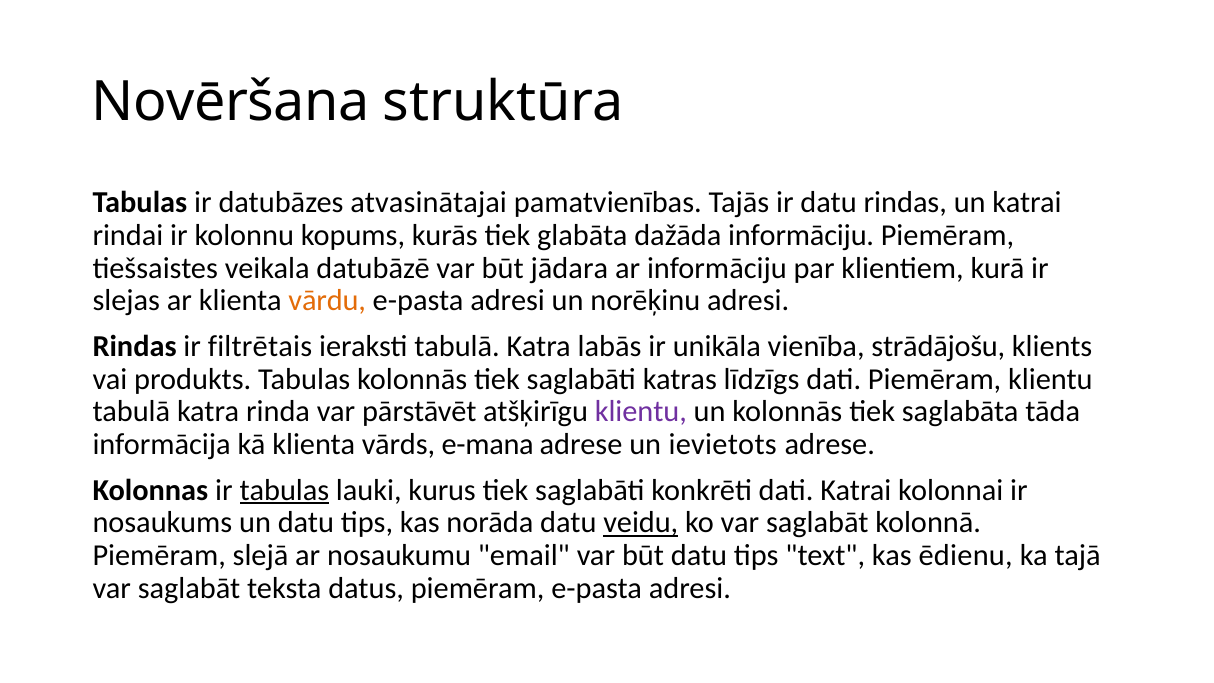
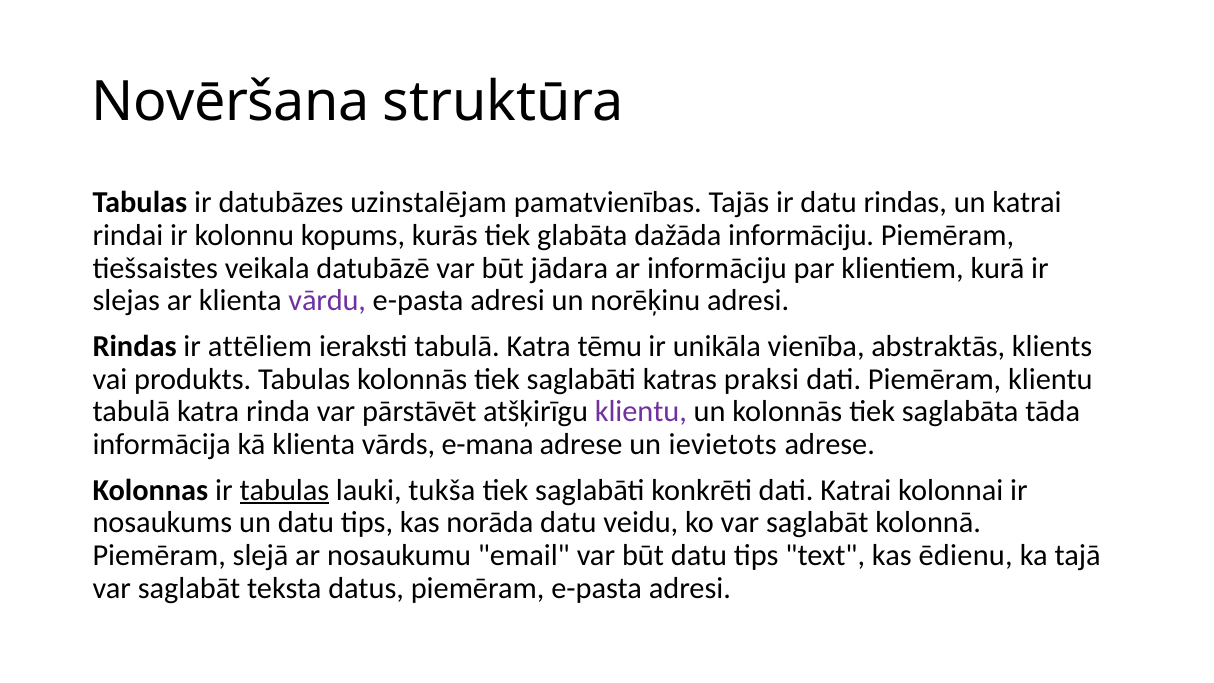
atvasinātajai: atvasinātajai -> uzinstalējam (429, 203)
vārdu colour: orange -> purple (327, 301)
filtrētais: filtrētais -> attēliem (260, 346)
labās: labās -> tēmu (610, 346)
strādājošu: strādājošu -> abstraktās (938, 346)
līdzīgs: līdzīgs -> praksi (761, 379)
kurus: kurus -> tukša (442, 490)
veidu underline: present -> none (641, 523)
